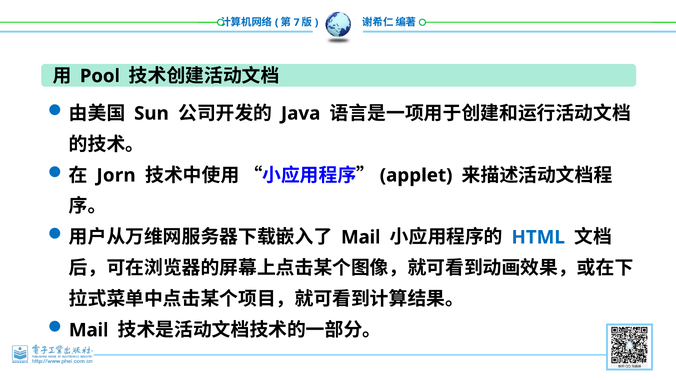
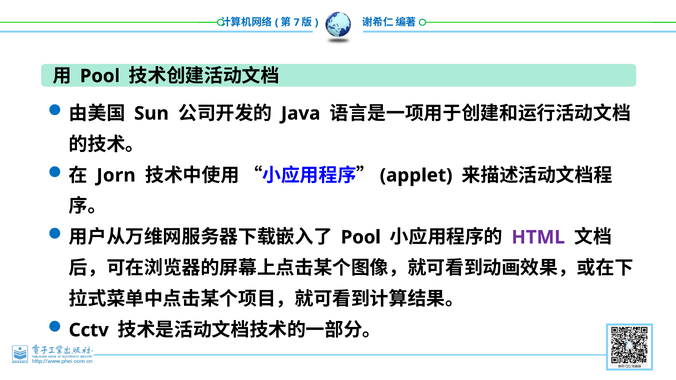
Mail: Mail -> Pool (361, 237)
HTML colour: blue -> purple (538, 237)
Mail: Mail -> Cctv (89, 330)
